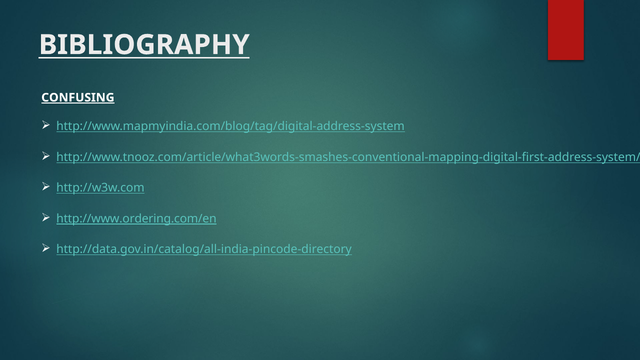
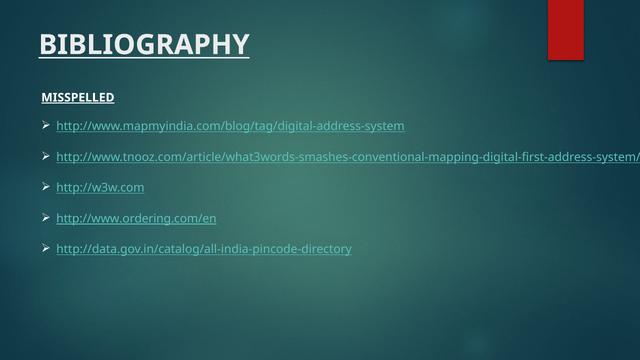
CONFUSING: CONFUSING -> MISSPELLED (78, 98)
